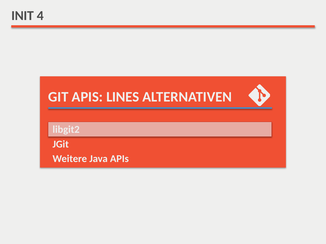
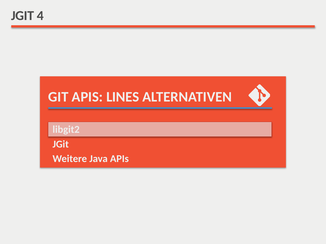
INIT: INIT -> JGIT (23, 16)
